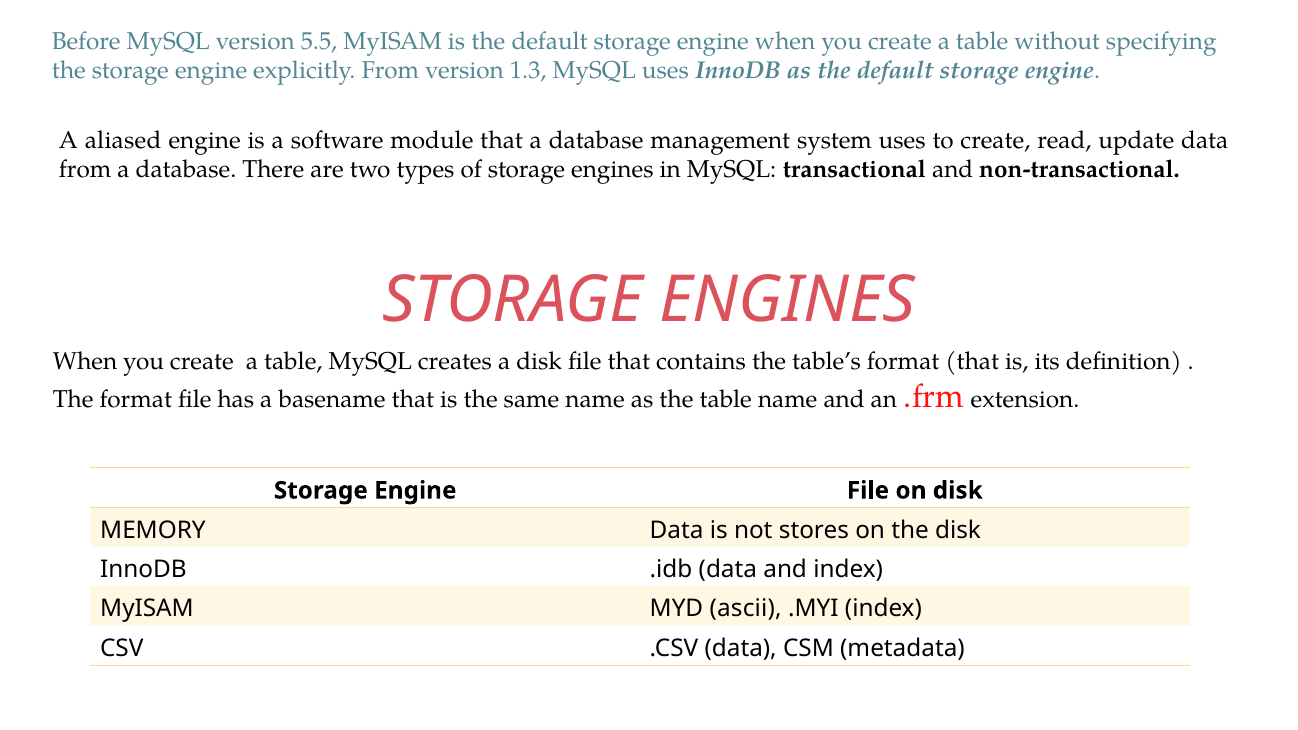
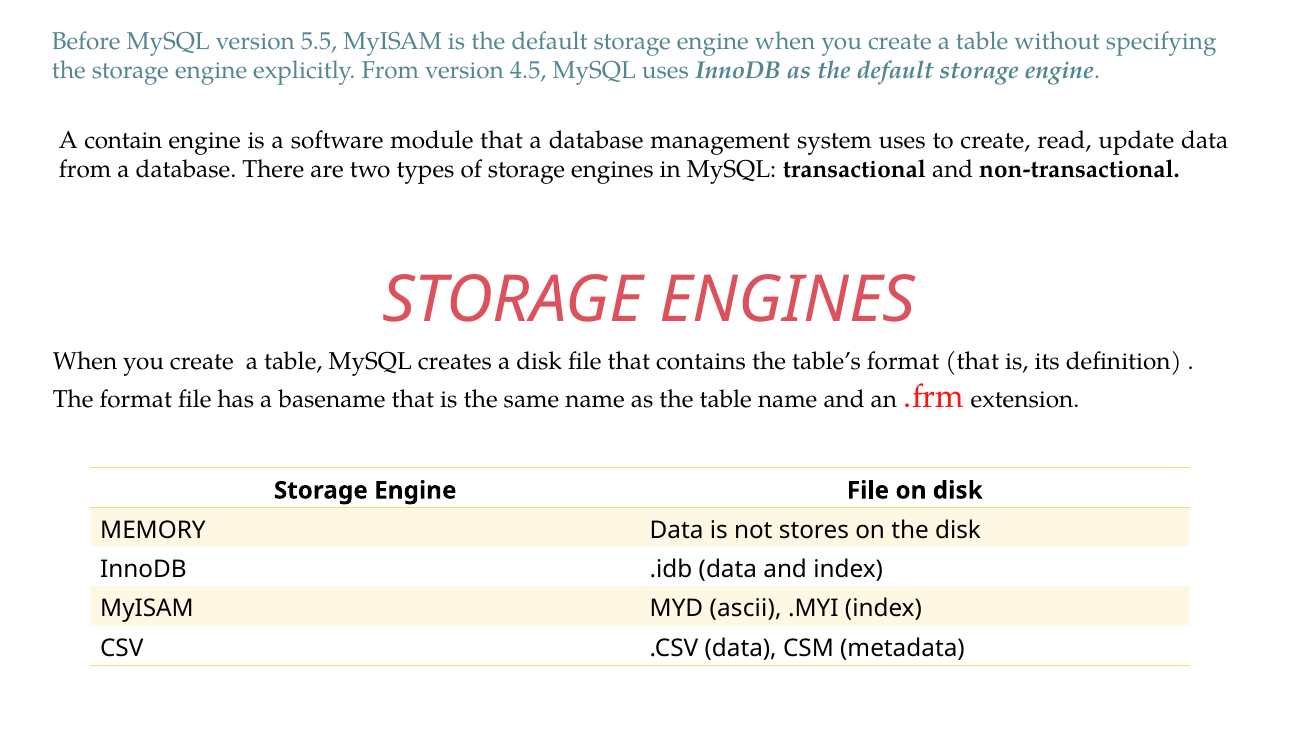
1.3: 1.3 -> 4.5 (528, 71)
aliased: aliased -> contain (123, 141)
